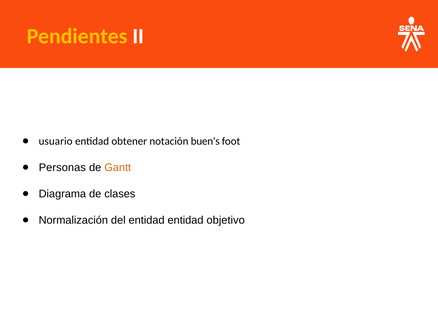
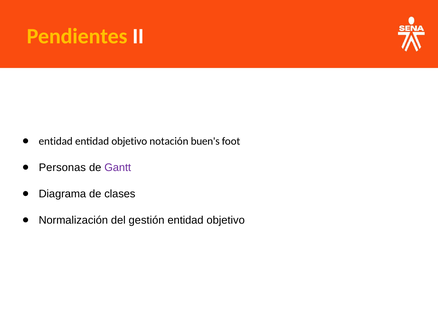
usuario: usuario -> entidad (56, 141)
obtener: obtener -> objetivo (129, 141)
Gantt colour: orange -> purple (118, 167)
del entidad: entidad -> gestión (147, 220)
